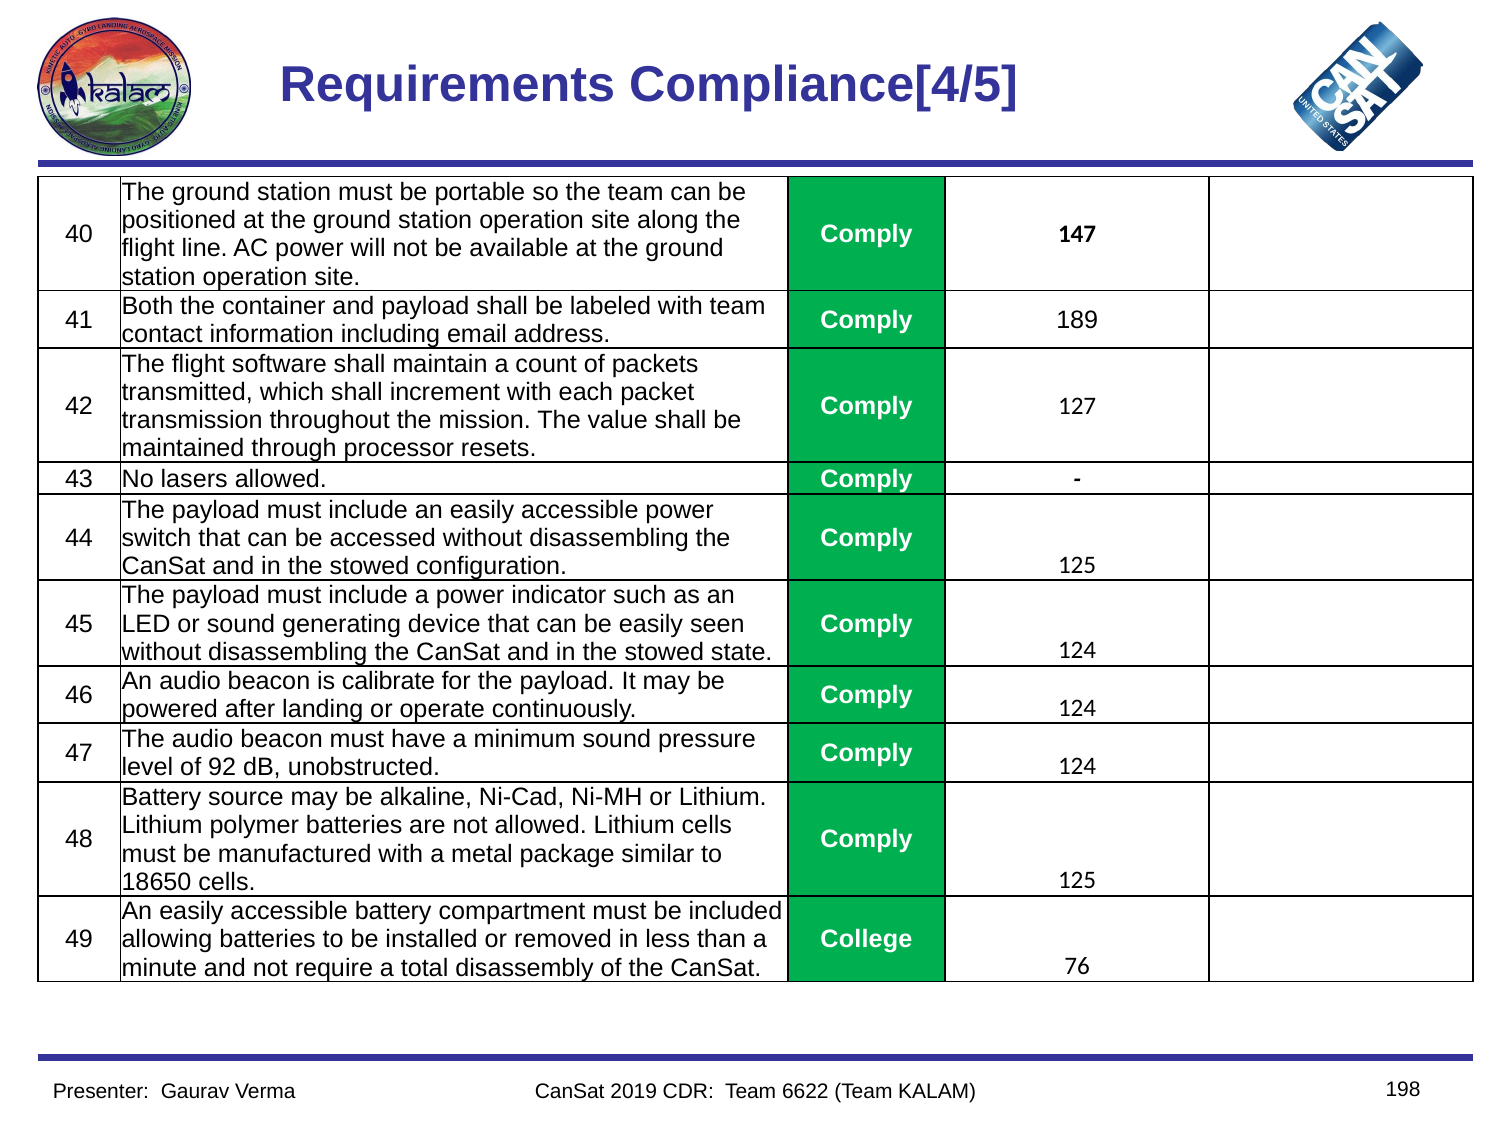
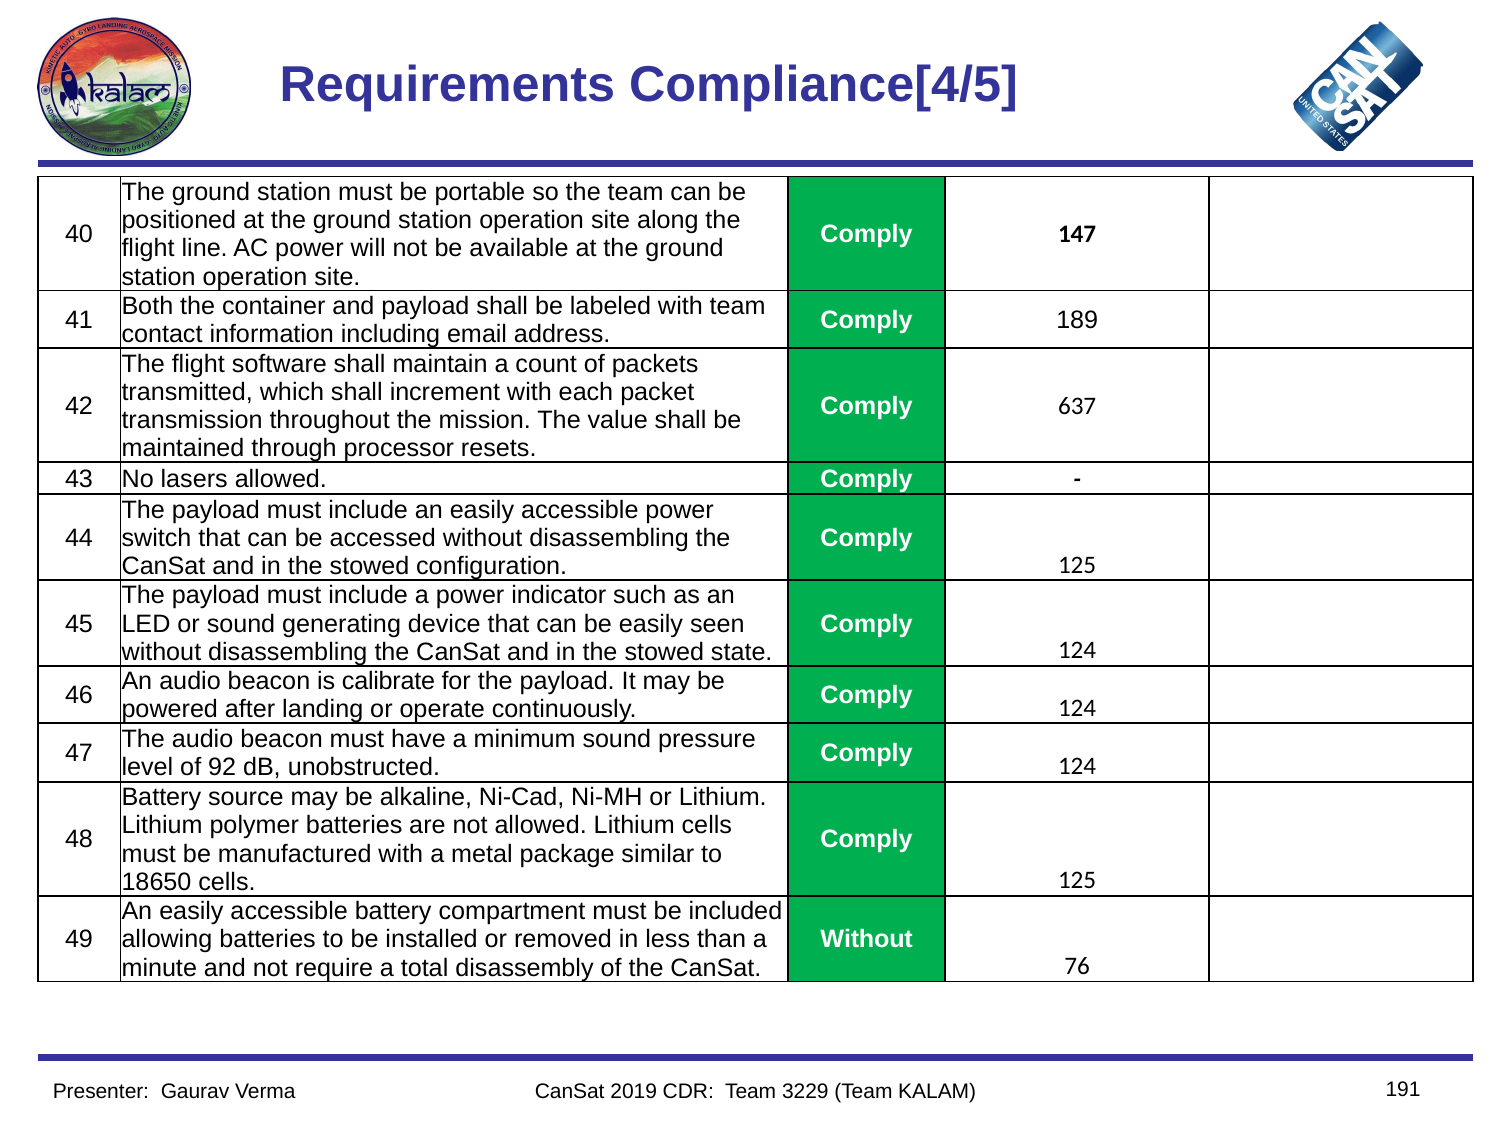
127: 127 -> 637 (1077, 406)
College: College -> Without (867, 940)
6622: 6622 -> 3229 (805, 1092)
198: 198 -> 191 (1403, 1089)
